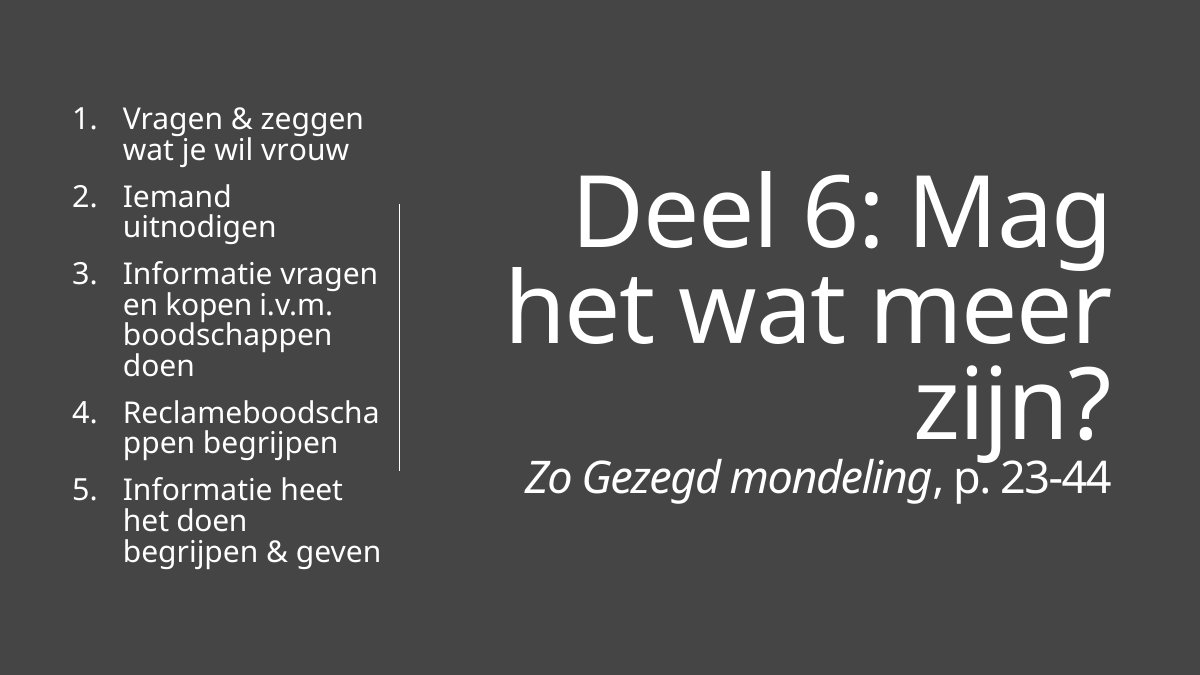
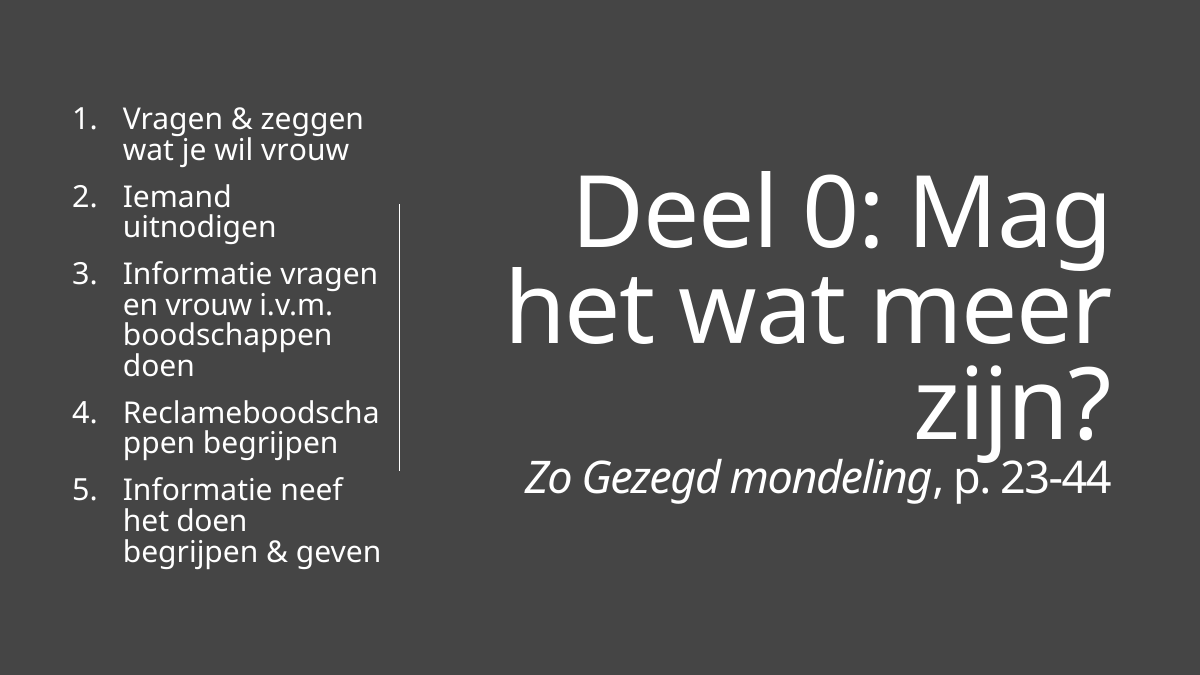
6: 6 -> 0 (844, 215)
en kopen: kopen -> vrouw (209, 305)
heet: heet -> neef (312, 491)
